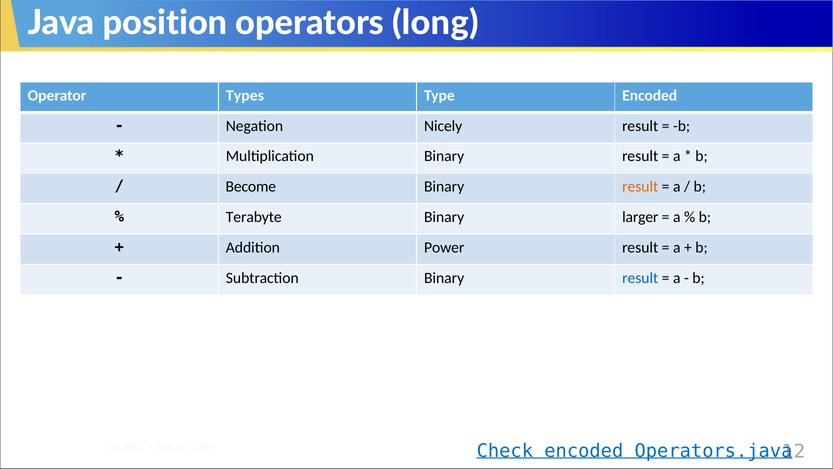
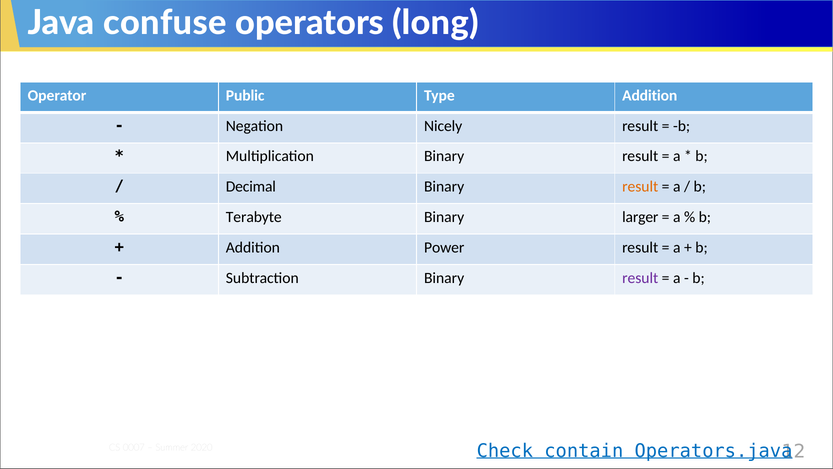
position: position -> confuse (165, 23)
Types: Types -> Public (245, 95)
Type Encoded: Encoded -> Addition (650, 95)
Become: Become -> Decimal (251, 187)
result colour: blue -> purple (640, 278)
Check encoded: encoded -> contain (584, 451)
